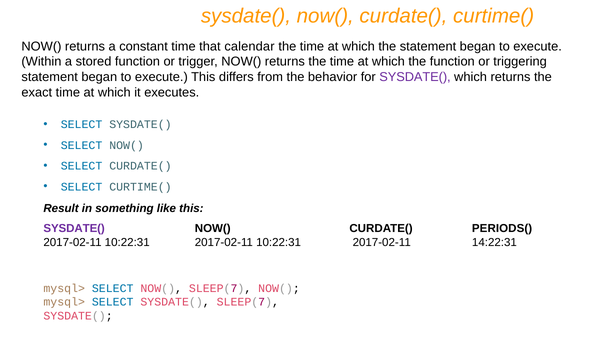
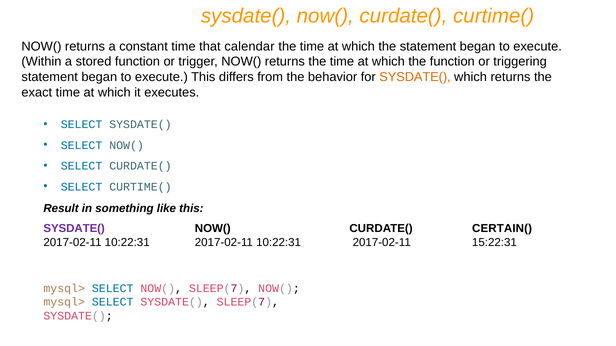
SYSDATE( colour: purple -> orange (415, 77)
PERIODS(: PERIODS( -> CERTAIN( (502, 229)
14:22:31: 14:22:31 -> 15:22:31 (494, 243)
